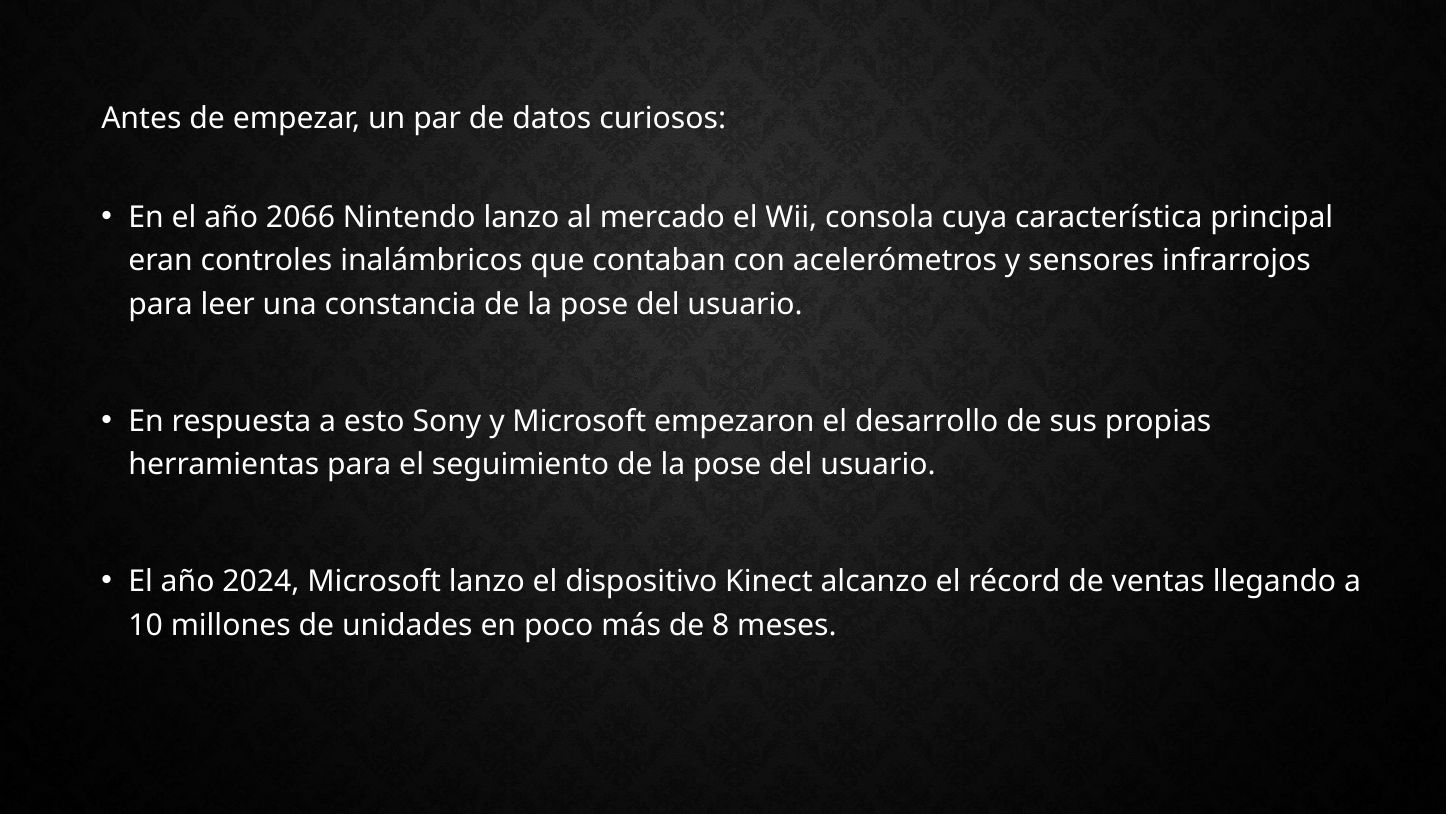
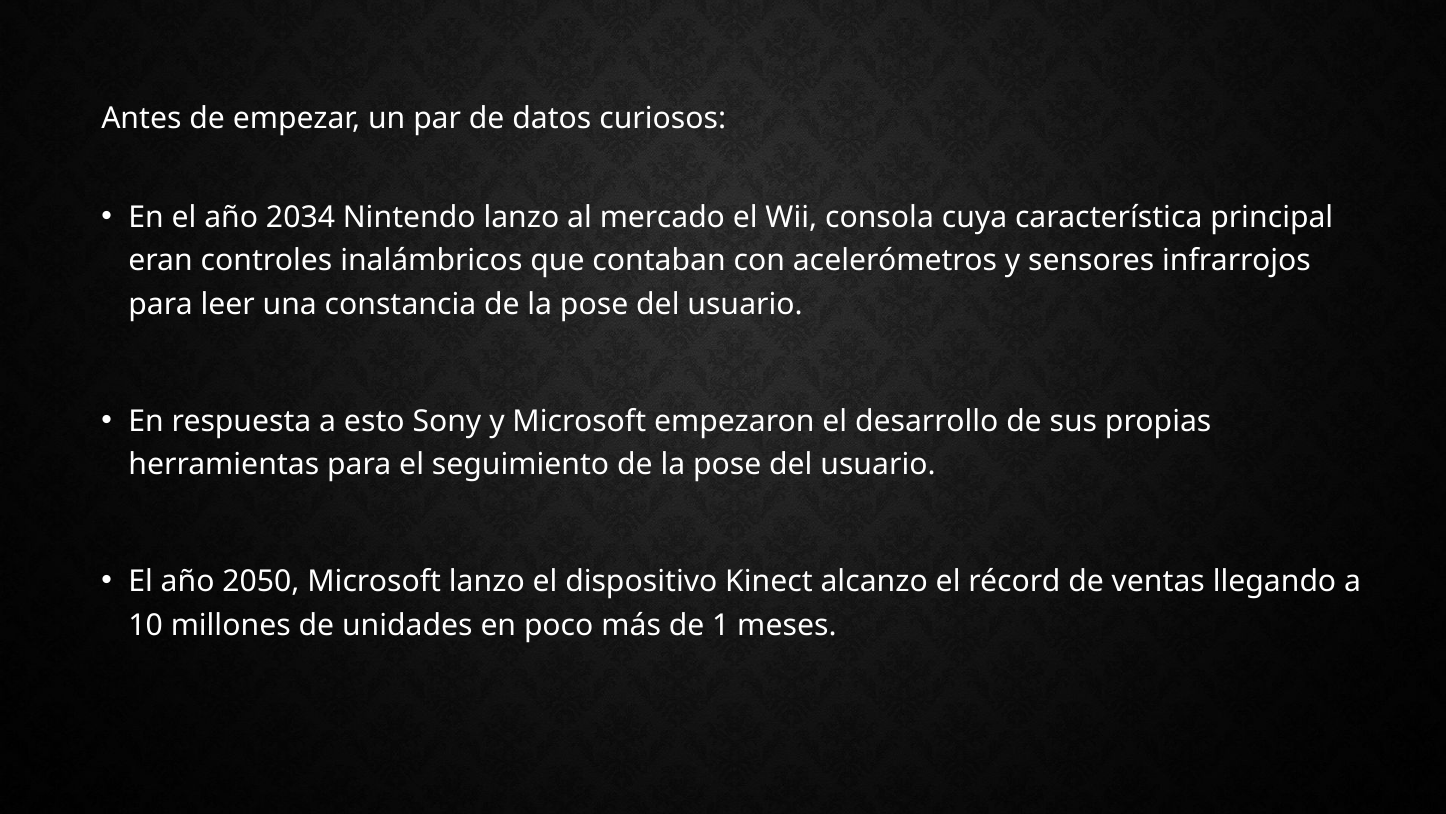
2066: 2066 -> 2034 (301, 217)
2024: 2024 -> 2050 (261, 581)
8: 8 -> 1 (721, 625)
